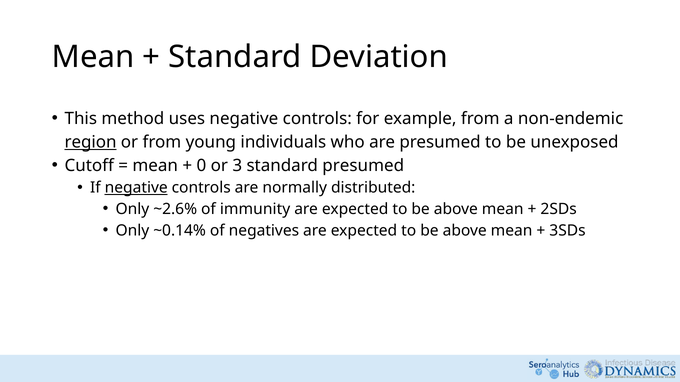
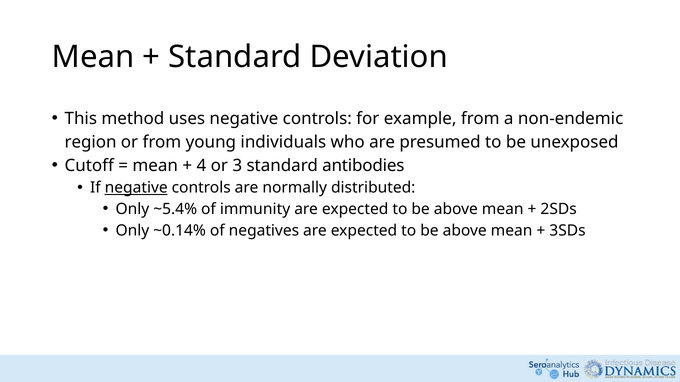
region underline: present -> none (91, 142)
0: 0 -> 4 (201, 166)
standard presumed: presumed -> antibodies (363, 166)
~2.6%: ~2.6% -> ~5.4% (175, 209)
